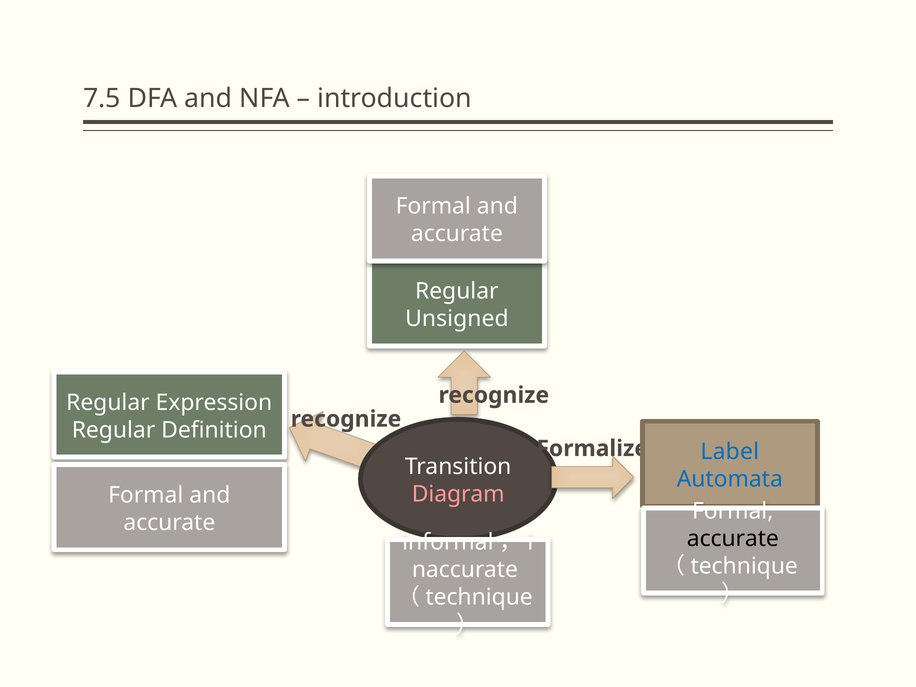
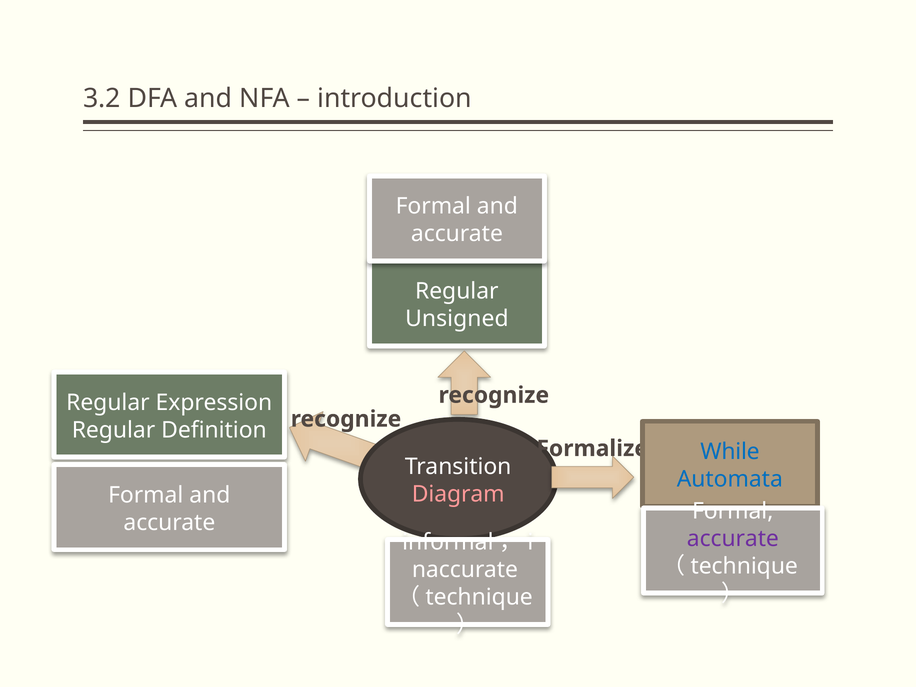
7.5: 7.5 -> 3.2 (102, 98)
Label: Label -> While (730, 452)
accurate colour: black -> purple (733, 539)
